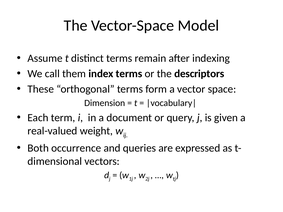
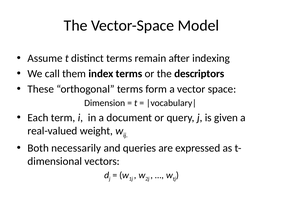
occurrence: occurrence -> necessarily (76, 148)
